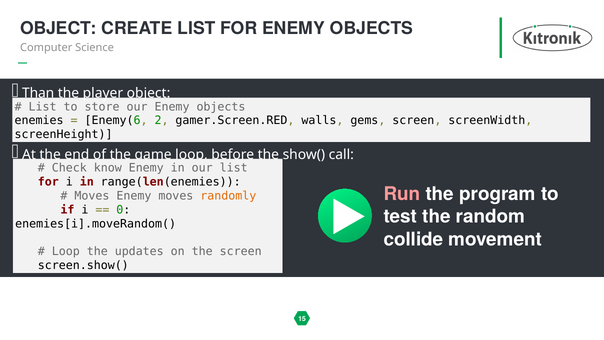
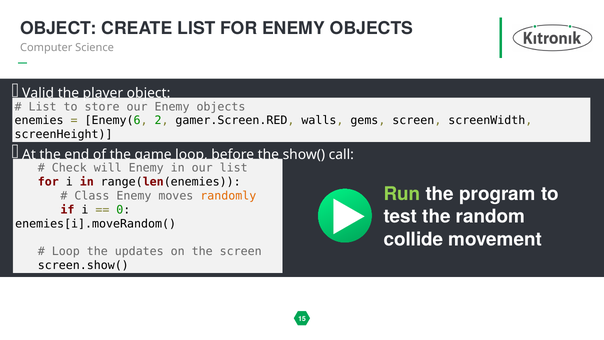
Than: Than -> Valid (38, 93)
know: know -> will (108, 168)
Run colour: pink -> light green (402, 194)
Moves: Moves -> Class (92, 196)
